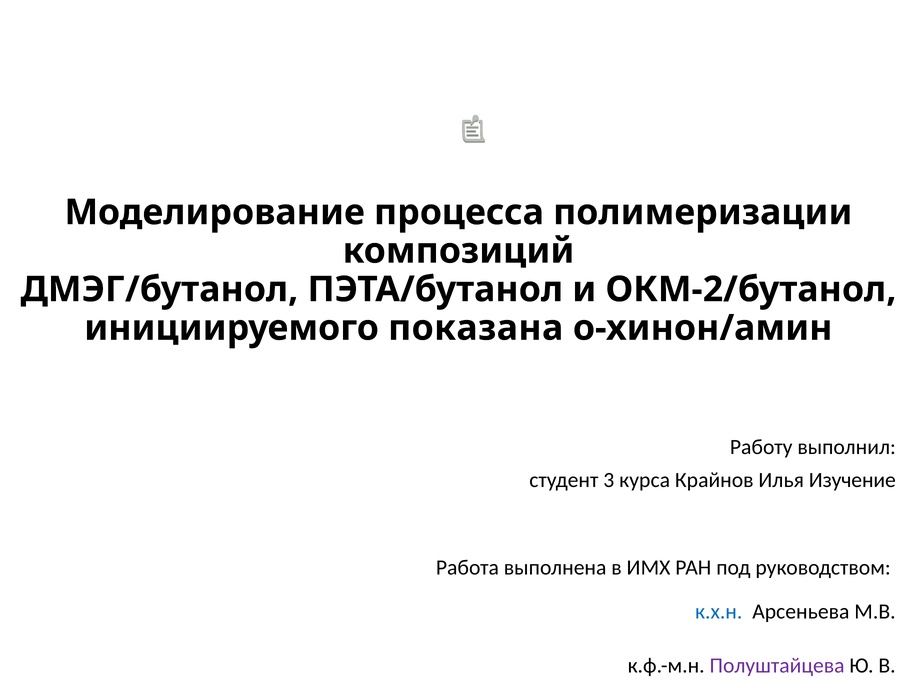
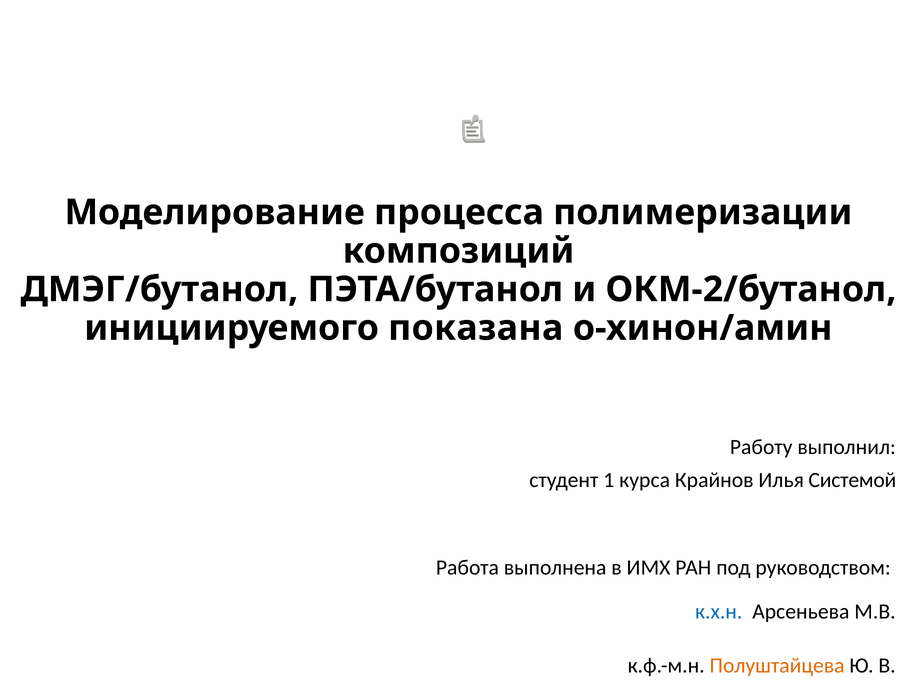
3: 3 -> 1 (609, 480)
Изучение: Изучение -> Системой (852, 480)
Полуштайцева colour: purple -> orange (777, 665)
